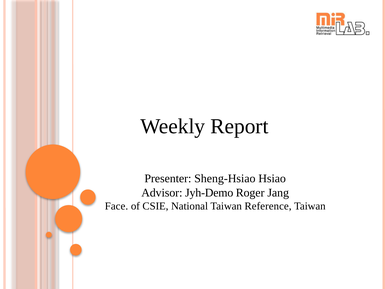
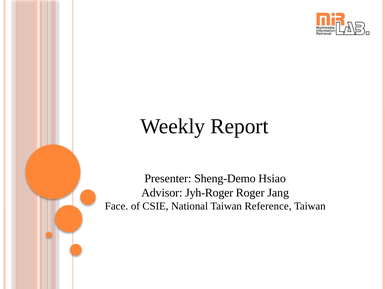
Sheng-Hsiao: Sheng-Hsiao -> Sheng-Demo (225, 178)
Jyh-Demo: Jyh-Demo -> Jyh-Roger (209, 193)
